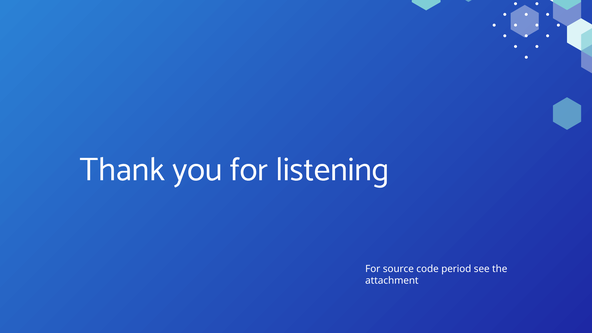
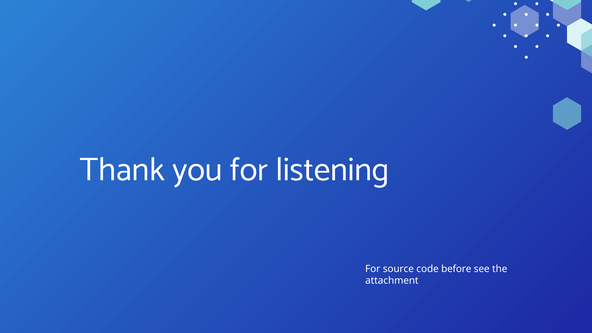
period: period -> before (456, 269)
